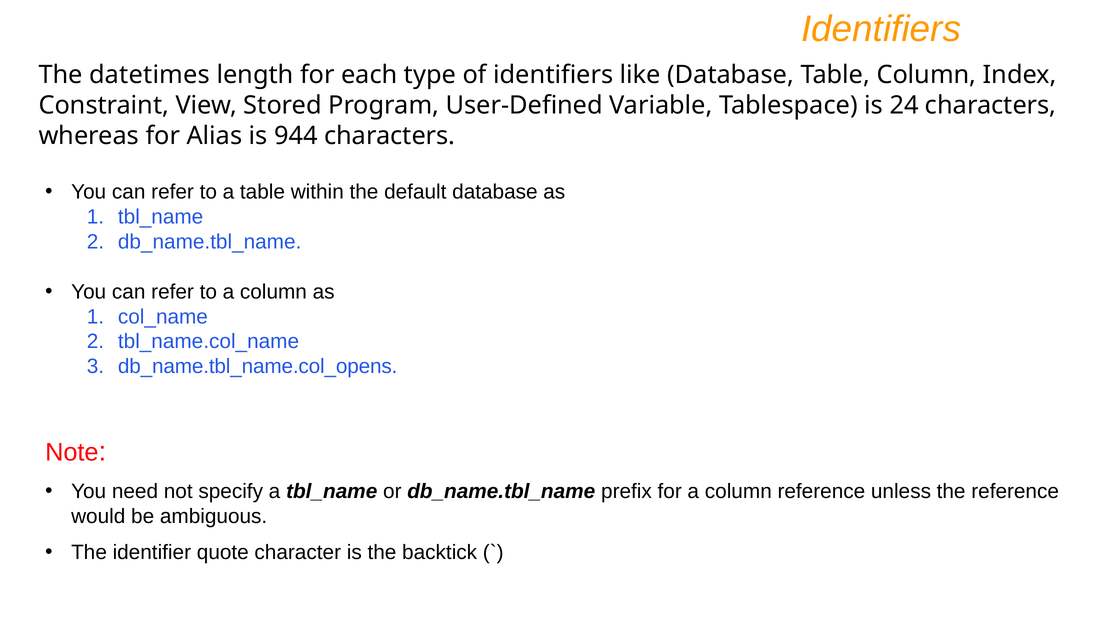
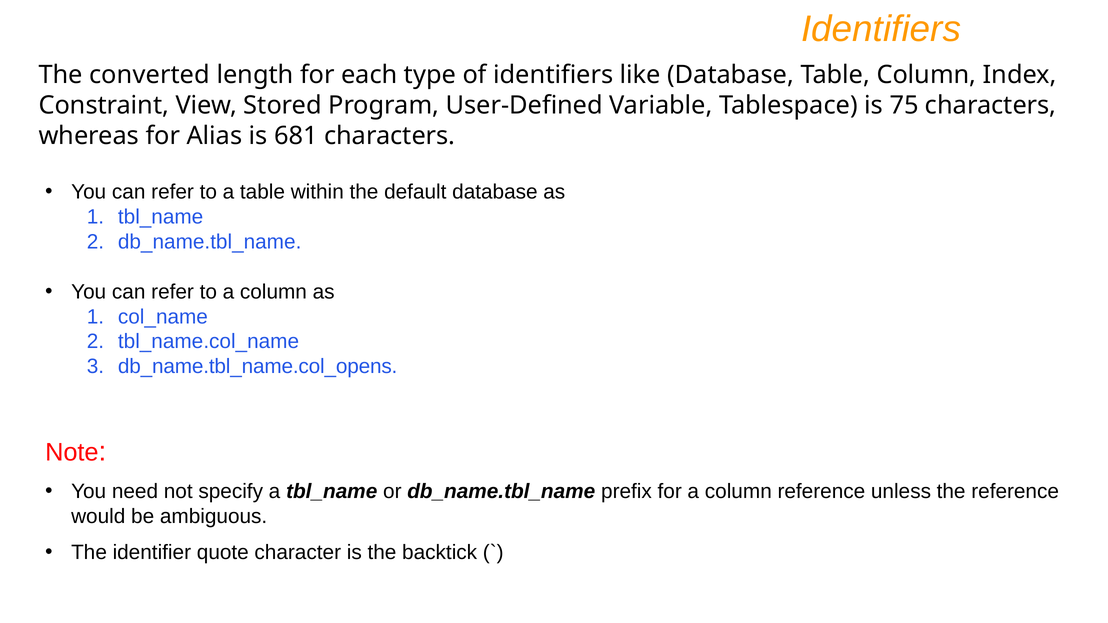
datetimes: datetimes -> converted (150, 75)
24: 24 -> 75 (904, 106)
944: 944 -> 681 (296, 136)
